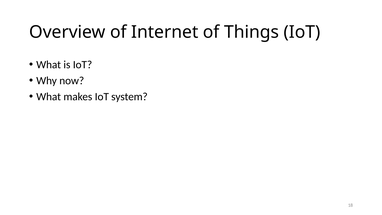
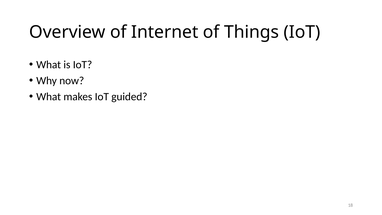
system: system -> guided (129, 97)
